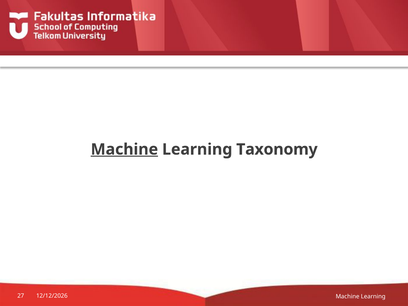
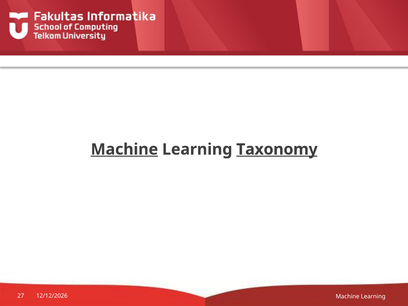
Taxonomy underline: none -> present (277, 149)
